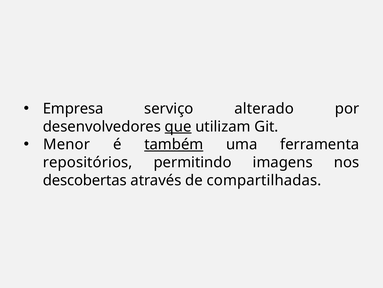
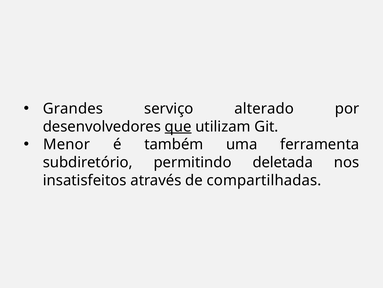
Empresa: Empresa -> Grandes (73, 108)
também underline: present -> none (174, 144)
repositórios: repositórios -> subdiretório (88, 162)
imagens: imagens -> deletada (283, 162)
descobertas: descobertas -> insatisfeitos (85, 180)
